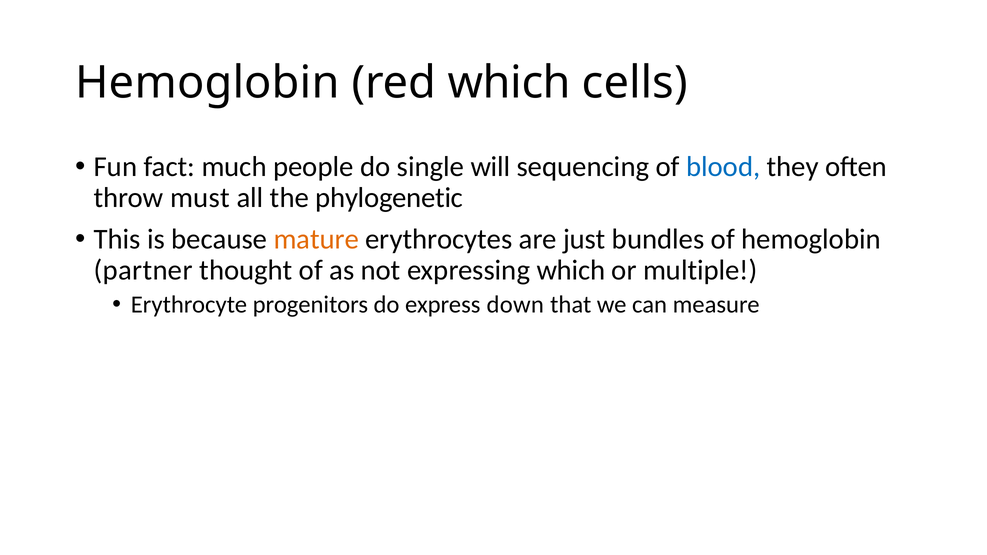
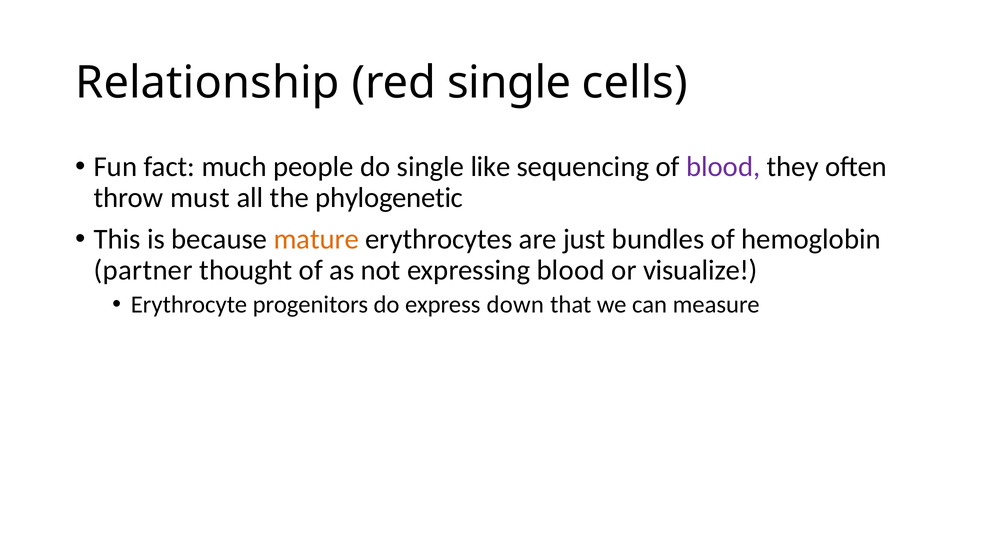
Hemoglobin: Hemoglobin -> Relationship (208, 83)
red which: which -> single (509, 83)
will: will -> like (490, 167)
blood colour: blue -> purple (723, 167)
expressing which: which -> blood (571, 270)
multiple: multiple -> visualize (700, 270)
